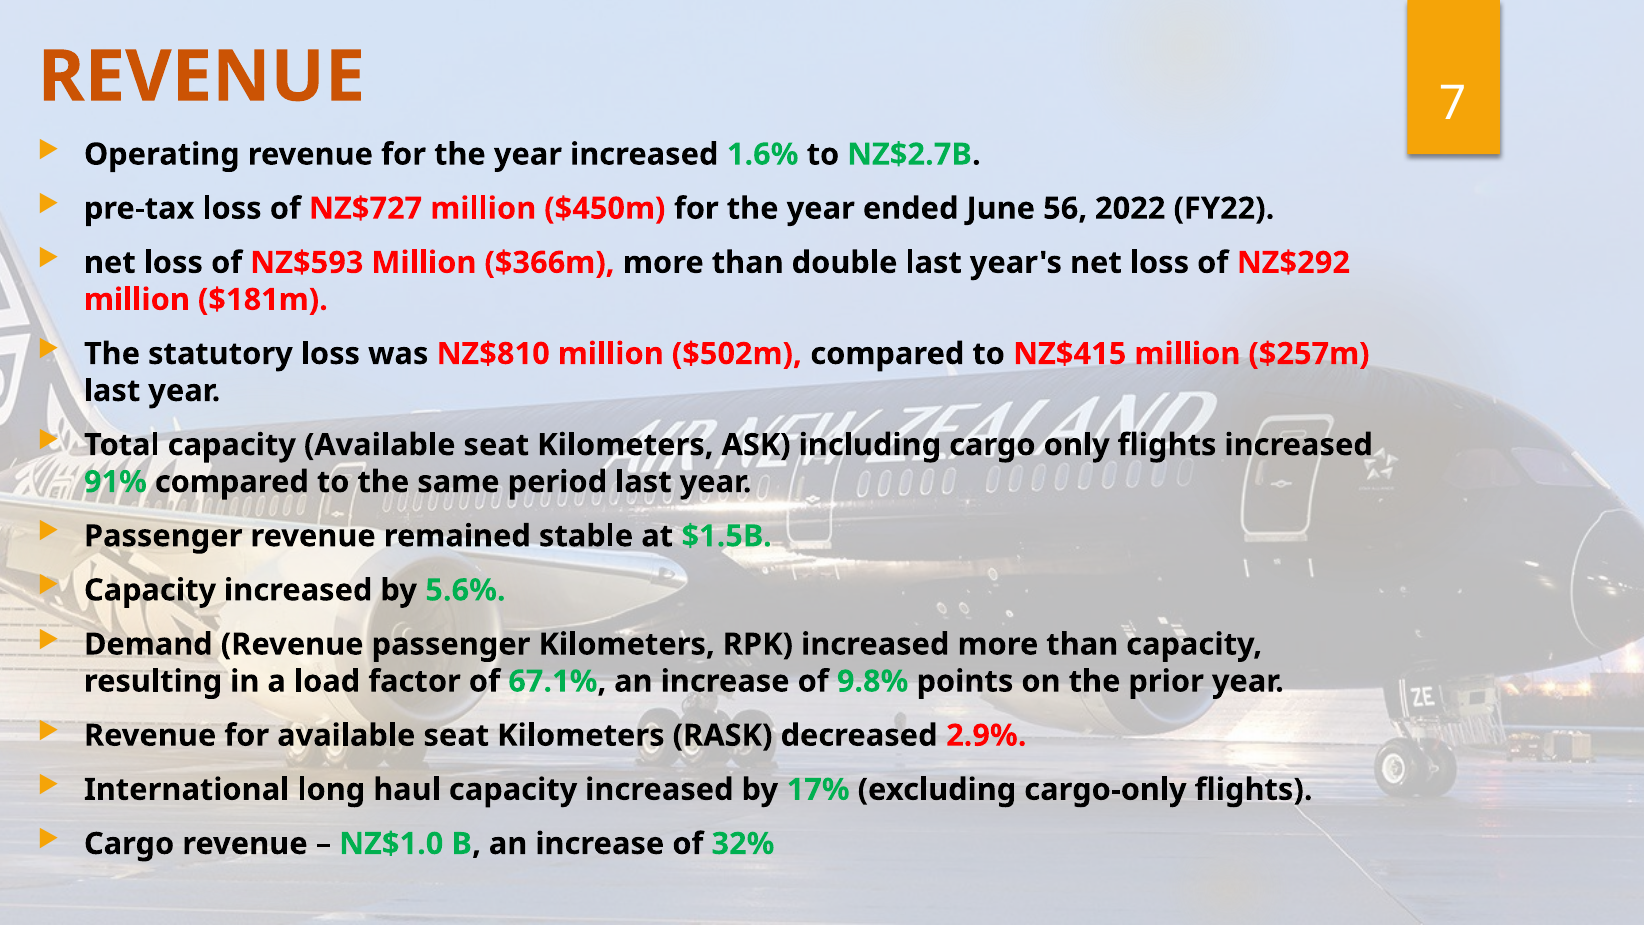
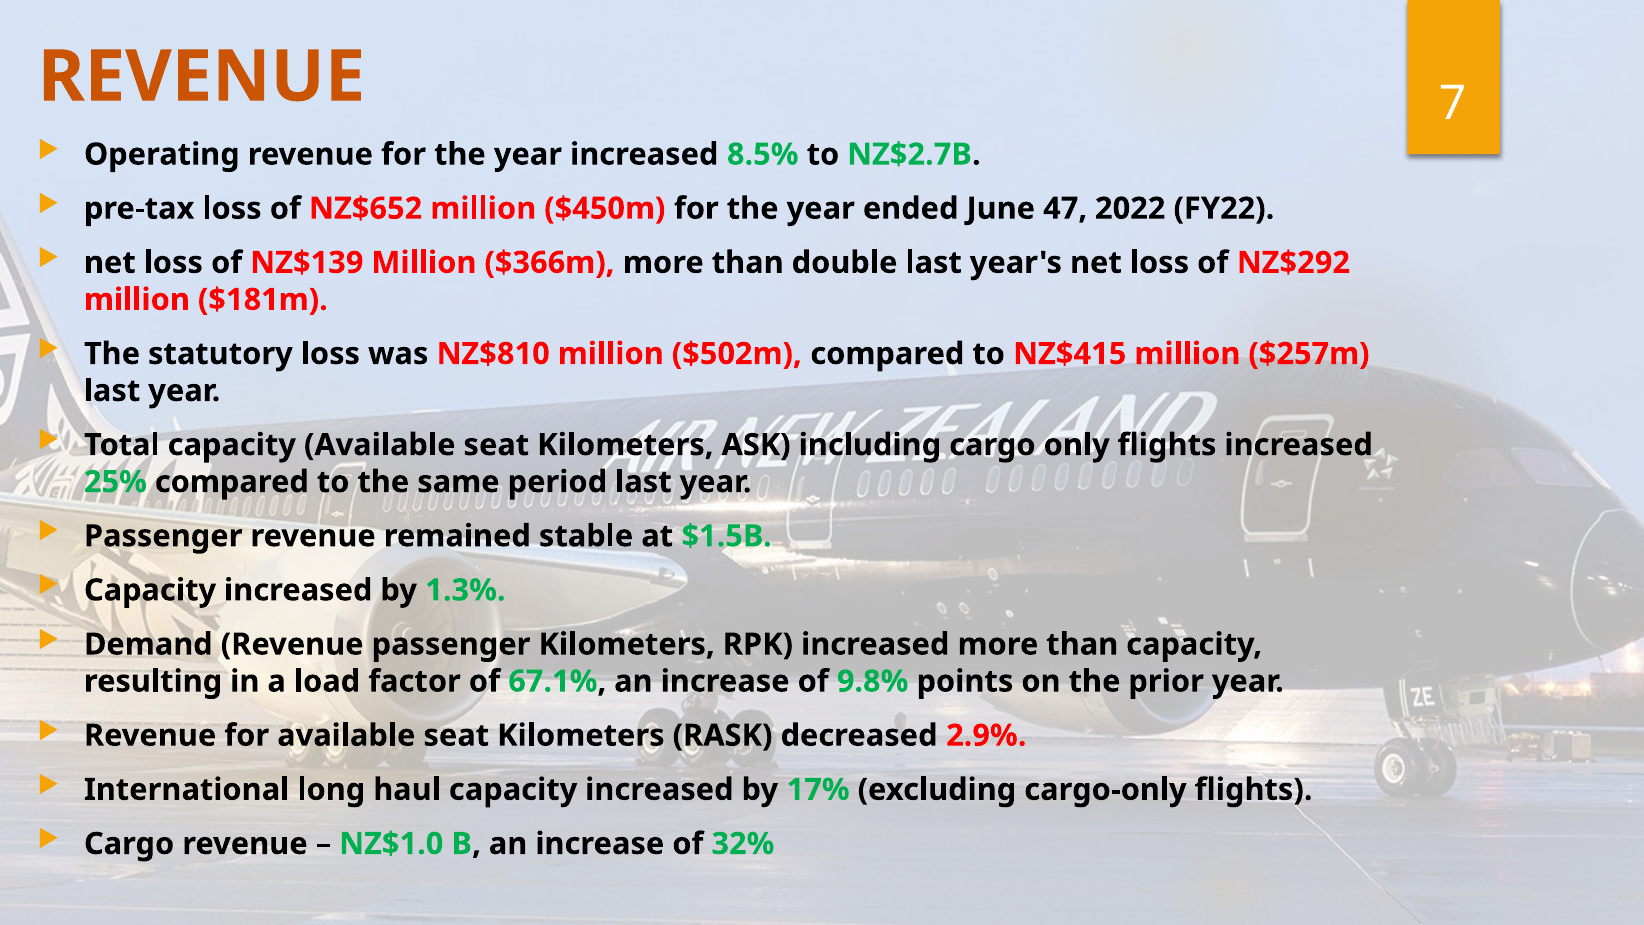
1.6%: 1.6% -> 8.5% (763, 154)
NZ$727: NZ$727 -> NZ$652 (366, 209)
56: 56 -> 47 (1065, 209)
NZ$593: NZ$593 -> NZ$139 (307, 263)
91%: 91% -> 25% (115, 482)
5.6%: 5.6% -> 1.3% (465, 590)
